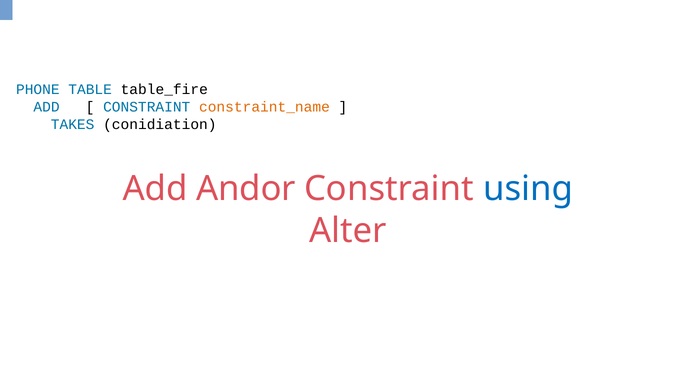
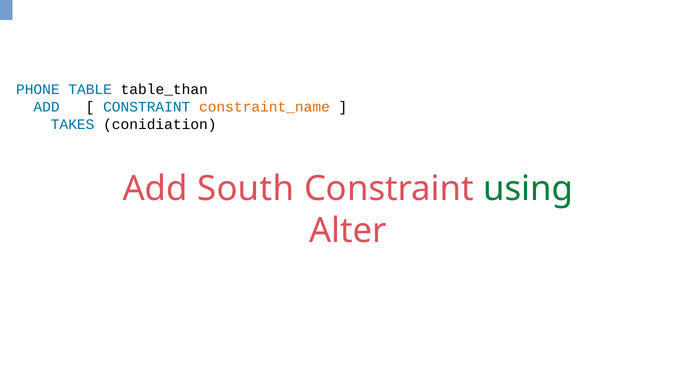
table_fire: table_fire -> table_than (164, 90)
Andor: Andor -> South (246, 189)
using colour: blue -> green (528, 189)
